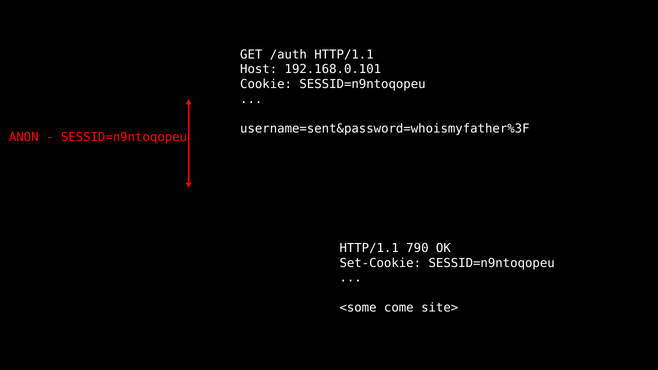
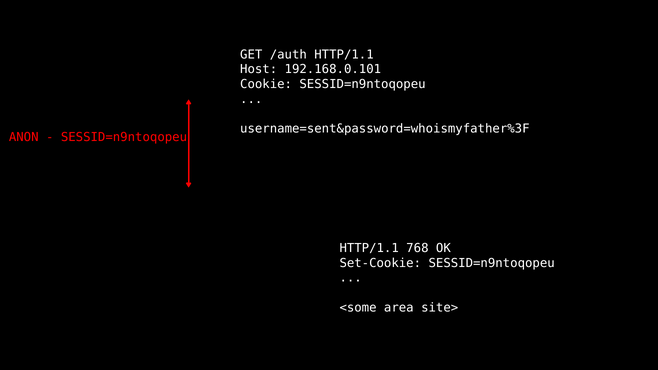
790: 790 -> 768 (417, 248)
come: come -> area (399, 308)
